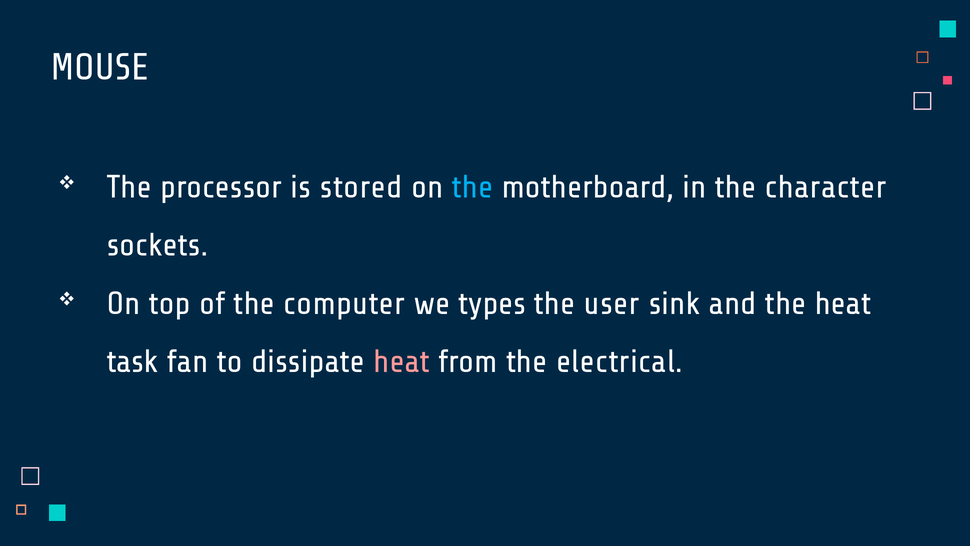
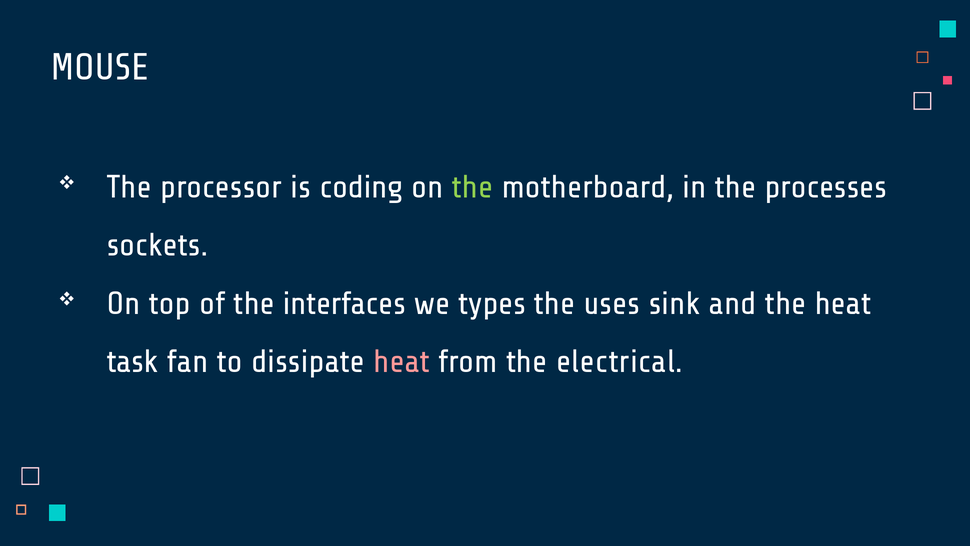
stored: stored -> coding (361, 187)
the colour: light blue -> light green (472, 187)
character: character -> processes (826, 187)
computer: computer -> interfaces (344, 303)
user: user -> uses (612, 303)
